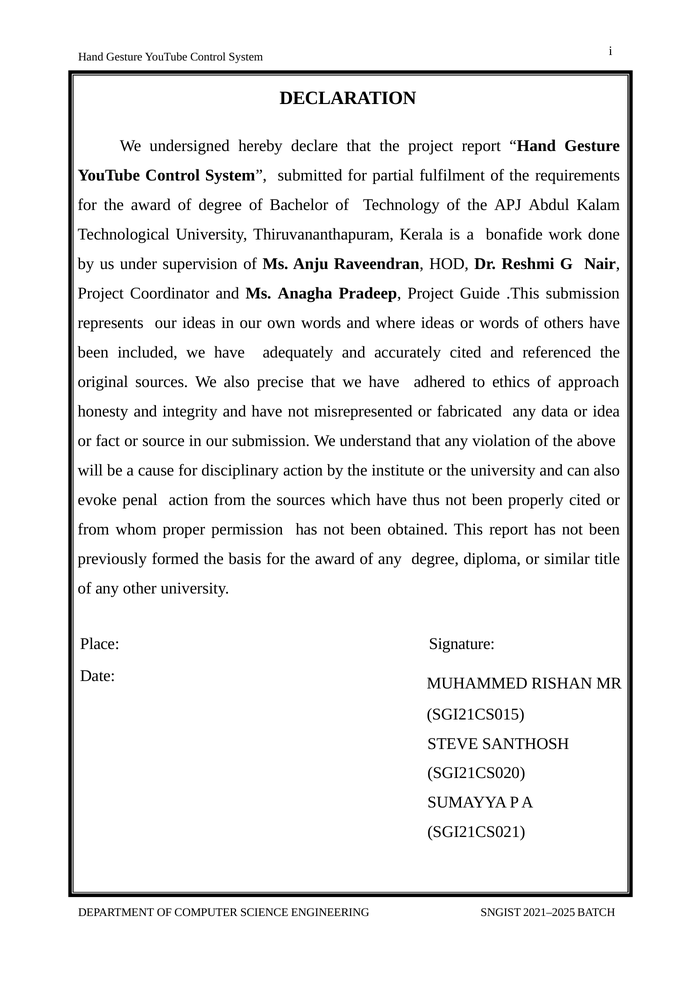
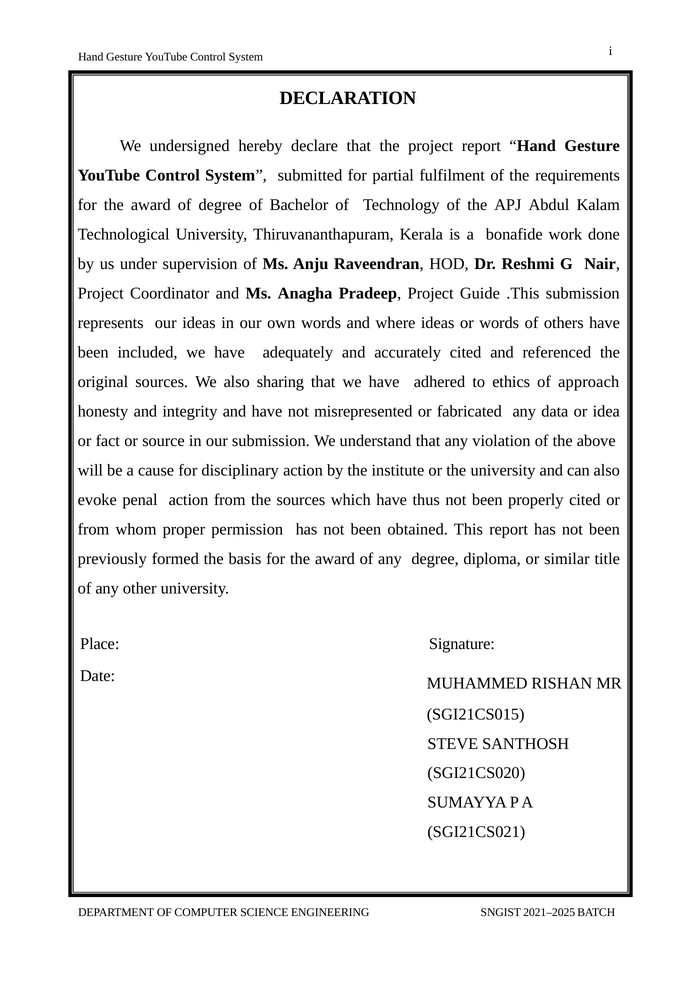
precise: precise -> sharing (280, 382)
